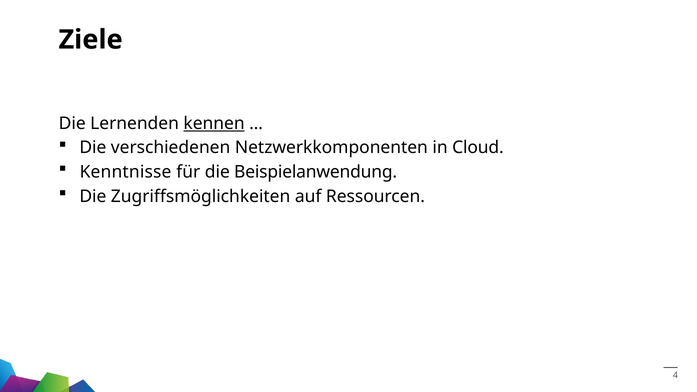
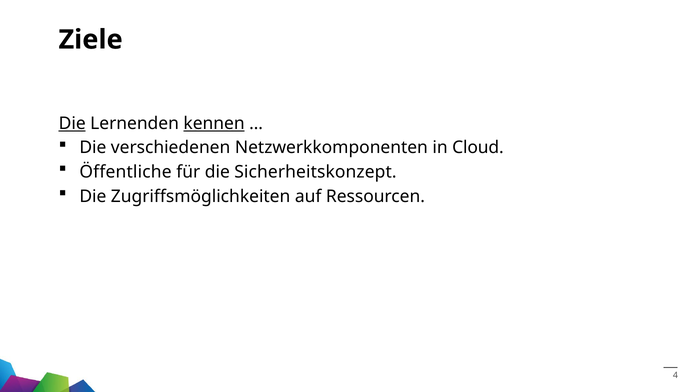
Die underline: none -> present (72, 123)
Kenntnisse: Kenntnisse -> Öffentliche (126, 172)
Beispielanwendung: Beispielanwendung -> Sicherheitskonzept (315, 172)
